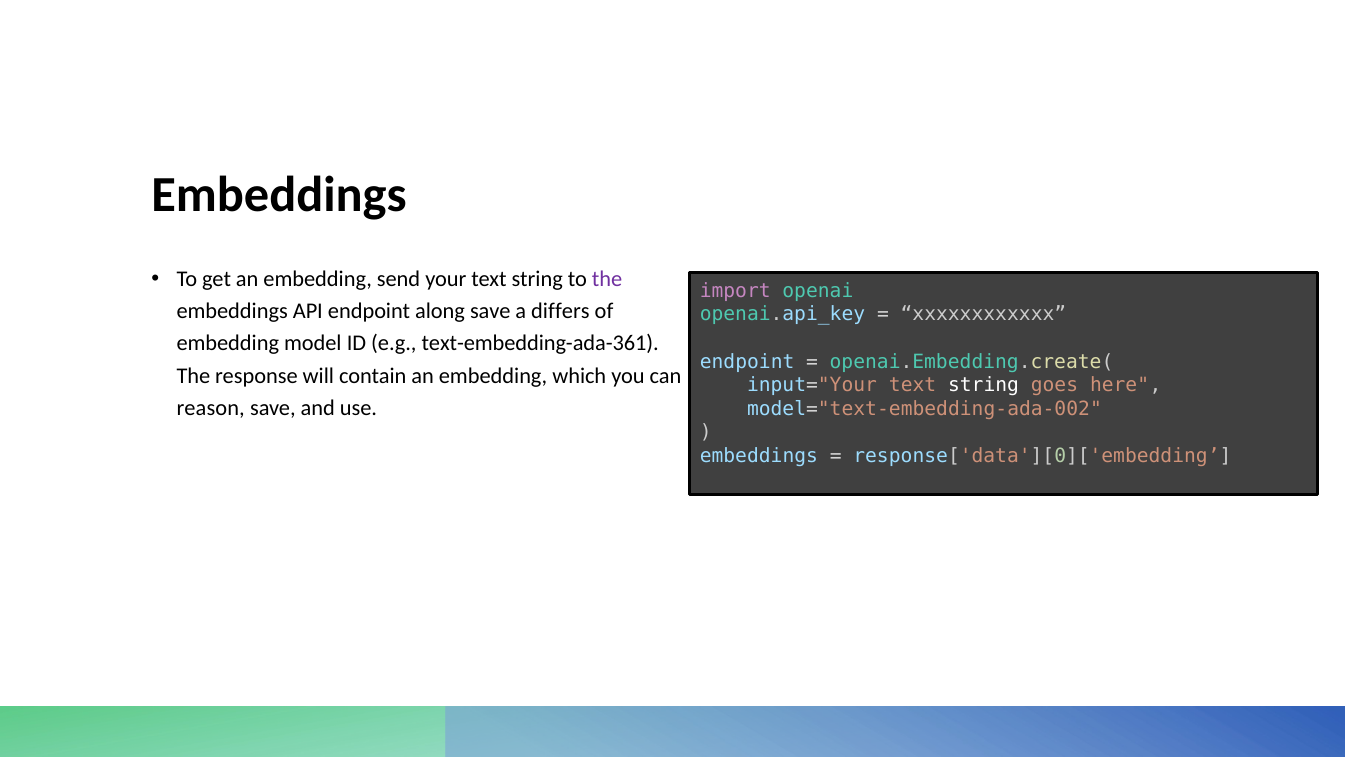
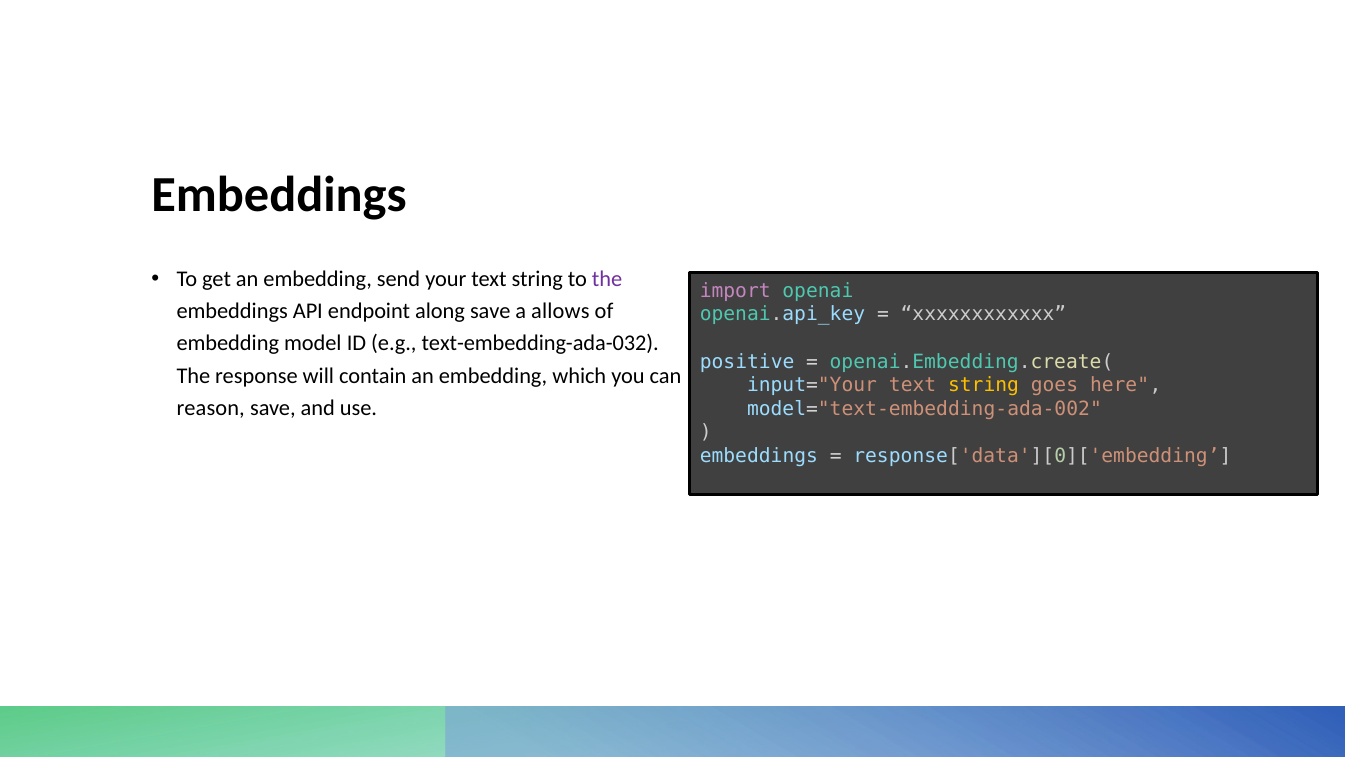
differs: differs -> allows (560, 311)
text-embedding-ada-361: text-embedding-ada-361 -> text-embedding-ada-032 (540, 343)
endpoint: endpoint -> positive (747, 361)
string colour: white -> yellow (984, 385)
